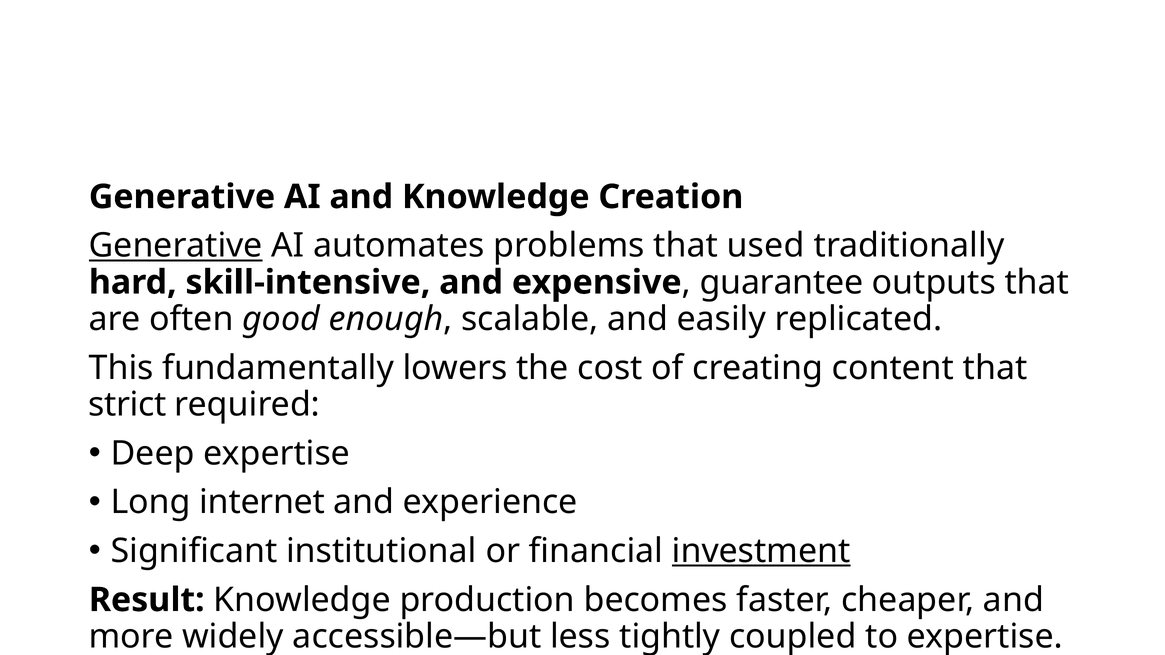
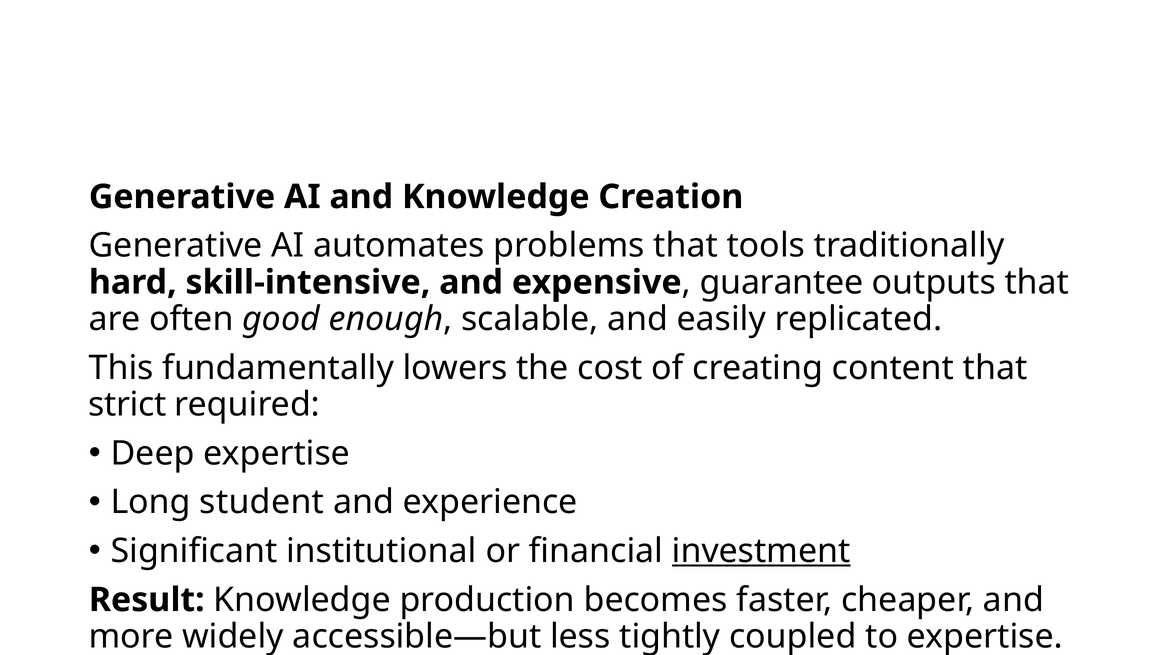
Generative underline: present -> none (176, 246)
used: used -> tools (766, 246)
internet: internet -> student (262, 502)
